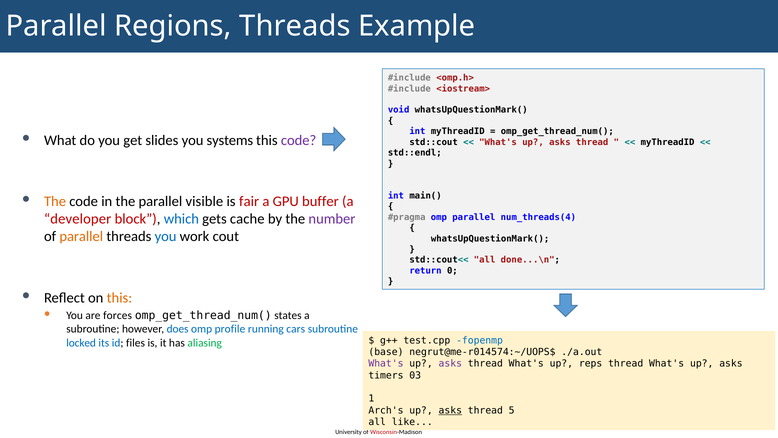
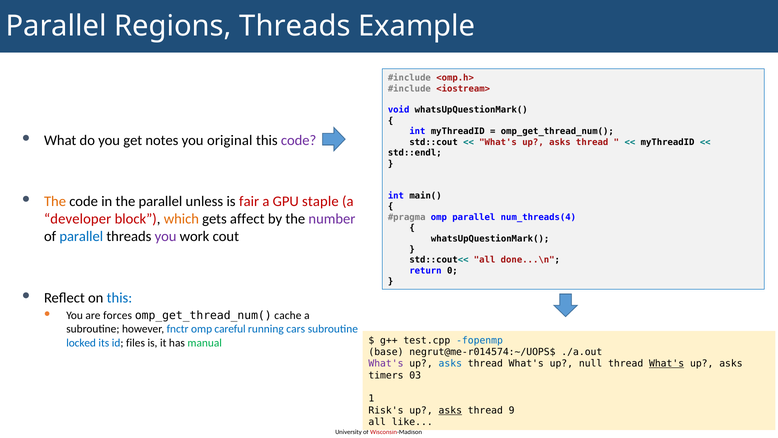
slides: slides -> notes (162, 140)
systems: systems -> original (230, 140)
visible: visible -> unless (204, 201)
buffer: buffer -> staple (320, 201)
which colour: blue -> orange (181, 219)
cache: cache -> affect (247, 219)
parallel colour: orange -> blue (81, 236)
you colour: blue -> purple (166, 236)
this colour: orange -> blue (119, 298)
states: states -> cache (288, 315)
does: does -> fnctr (178, 329)
profile: profile -> careful (230, 329)
aliasing: aliasing -> manual (205, 342)
asks colour: purple -> blue (450, 363)
reps: reps -> null (591, 363)
What's underline: none -> present (667, 363)
Arch's: Arch's -> Risk's (386, 410)
5: 5 -> 9 (512, 410)
